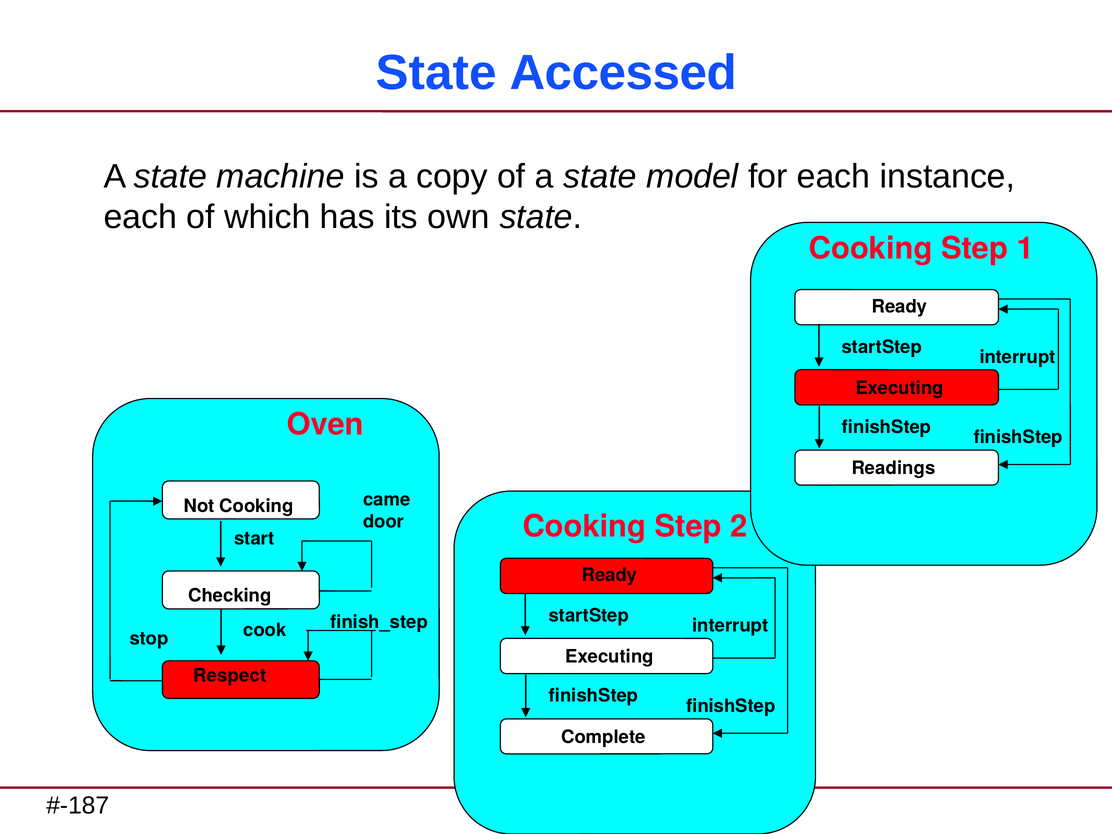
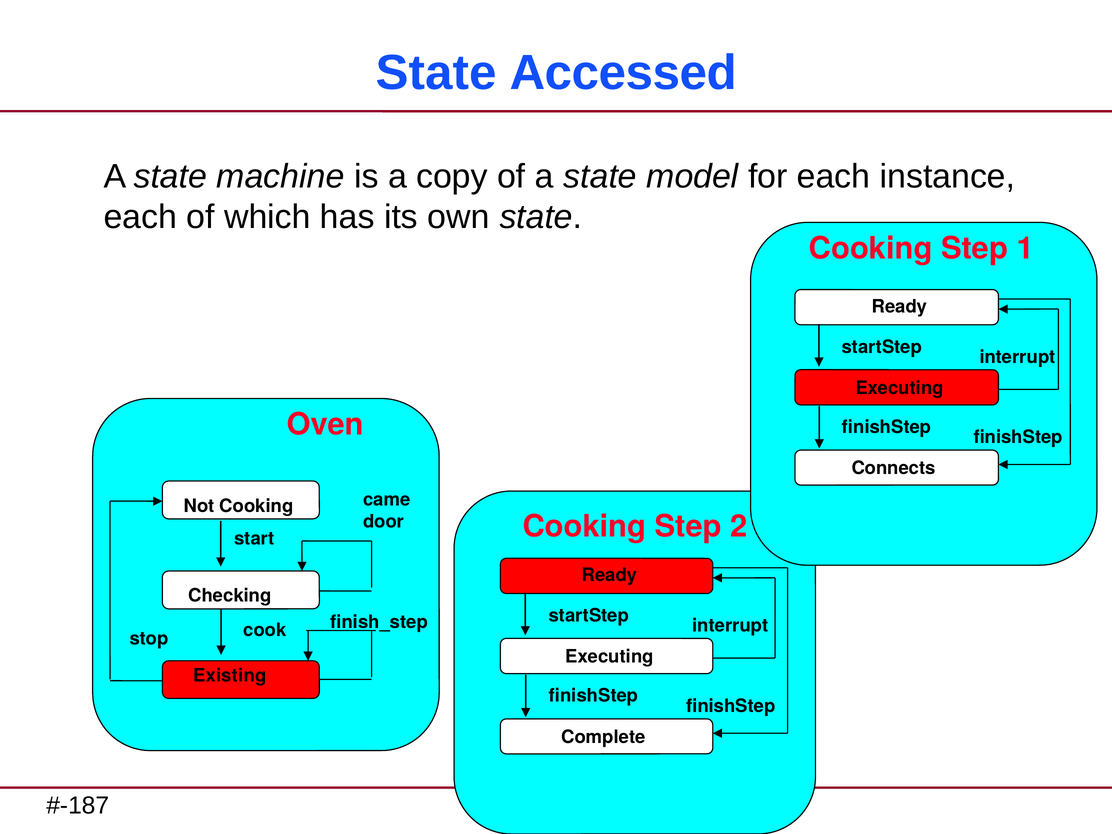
Readings: Readings -> Connects (894, 468)
Respect: Respect -> Existing (230, 676)
